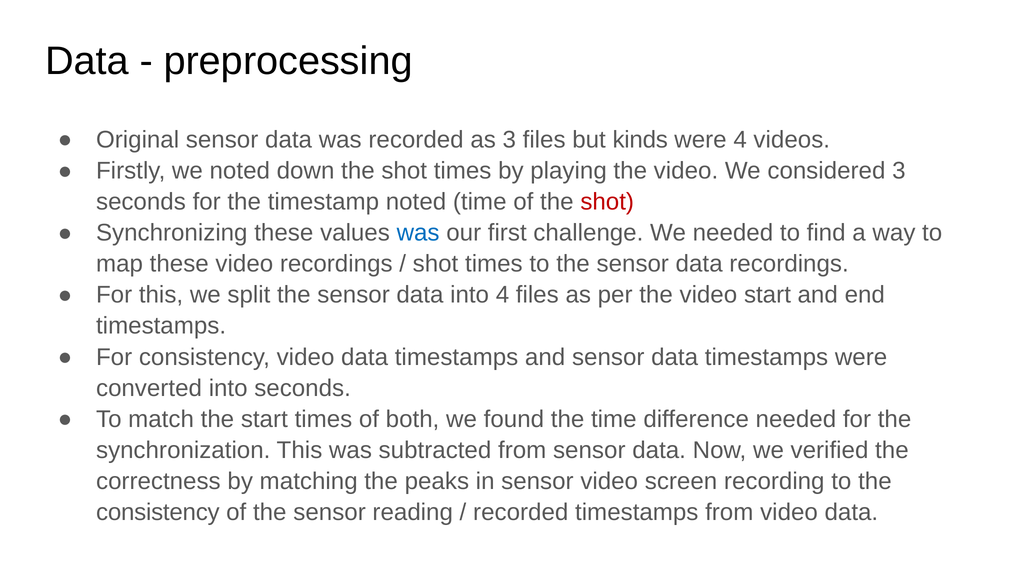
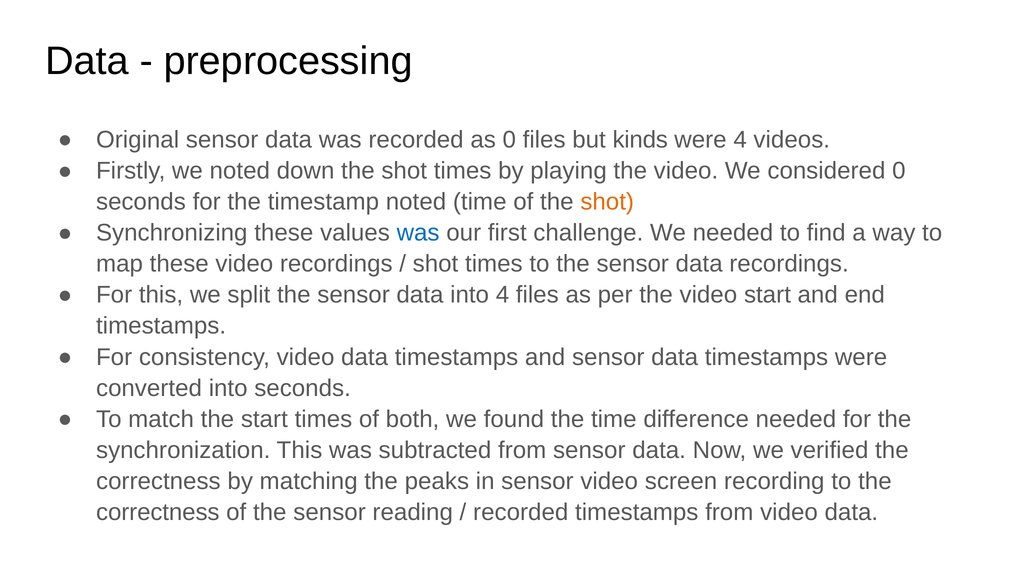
as 3: 3 -> 0 (509, 140)
considered 3: 3 -> 0 (899, 171)
shot colour: red -> orange (607, 202)
consistency: consistency -> correctness (158, 513)
